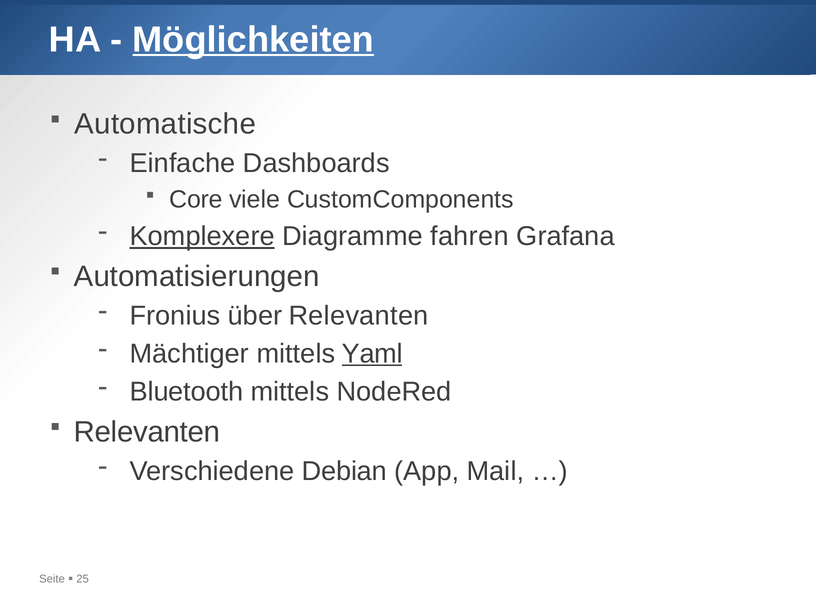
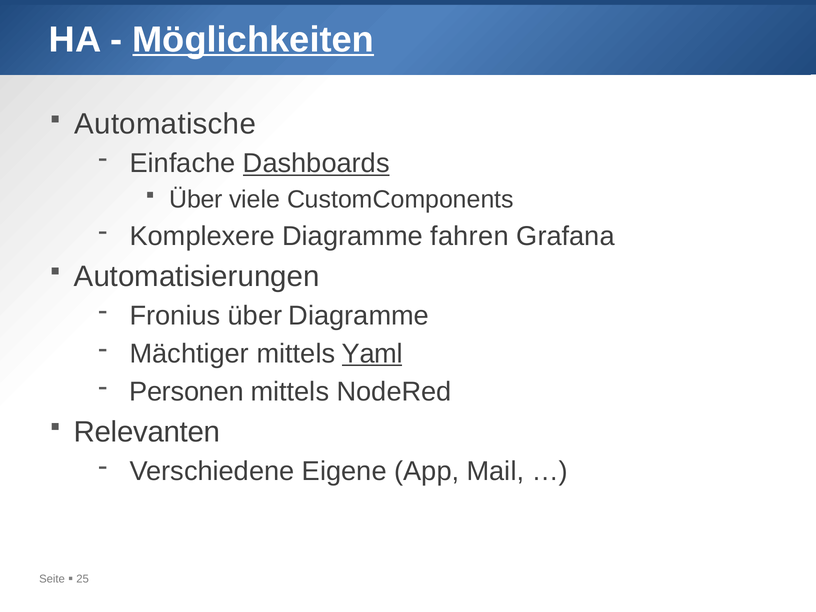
Dashboards underline: none -> present (316, 163)
Core: Core -> Über (196, 199)
Komplexere underline: present -> none (202, 236)
über Relevanten: Relevanten -> Diagramme (359, 316)
Bluetooth: Bluetooth -> Personen (186, 392)
Debian: Debian -> Eigene (344, 471)
